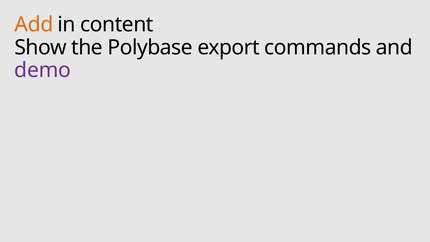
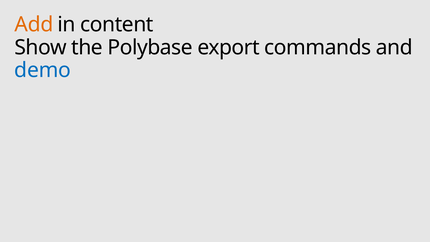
demo colour: purple -> blue (43, 70)
